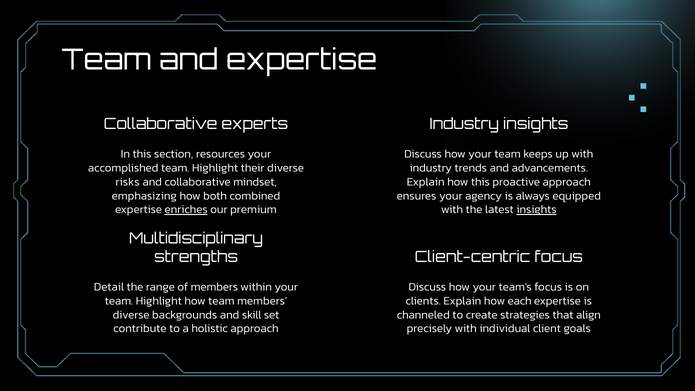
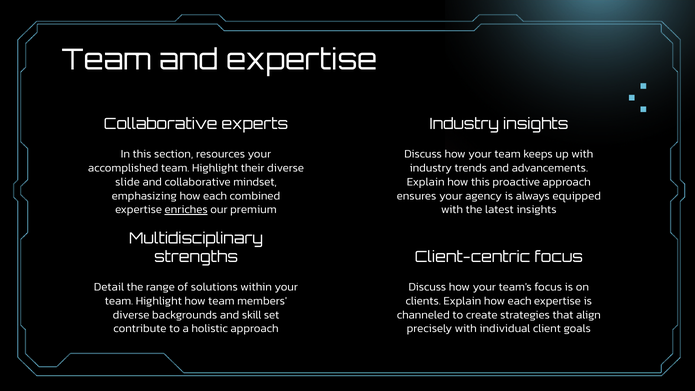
risks: risks -> slide (128, 182)
emphasizing how both: both -> each (215, 196)
insights underline: present -> none (536, 210)
of members: members -> solutions (214, 287)
